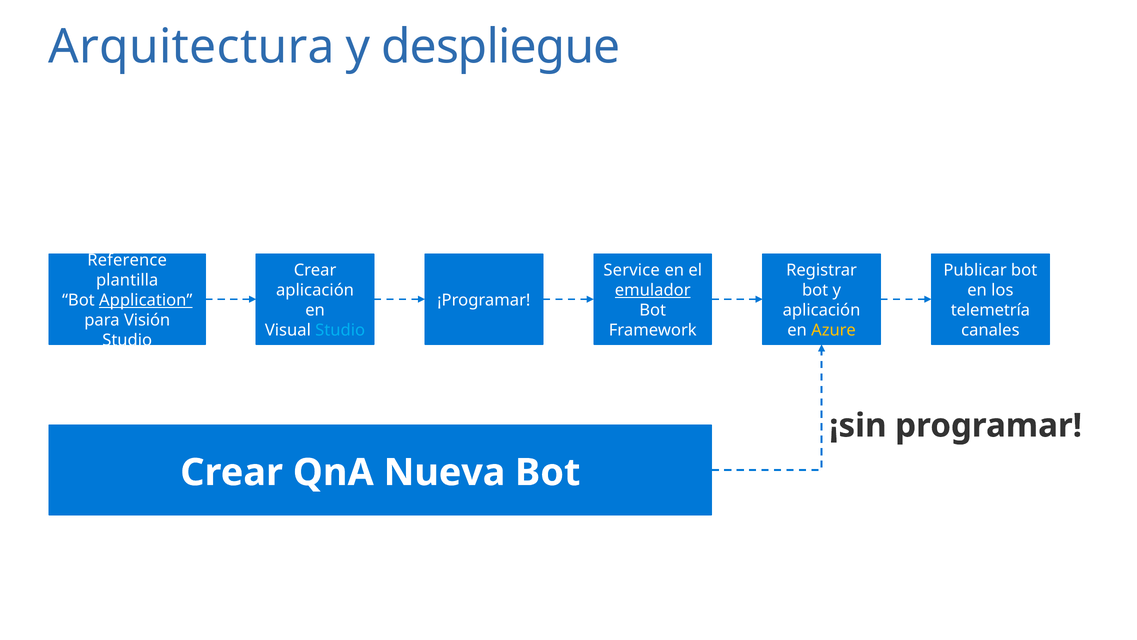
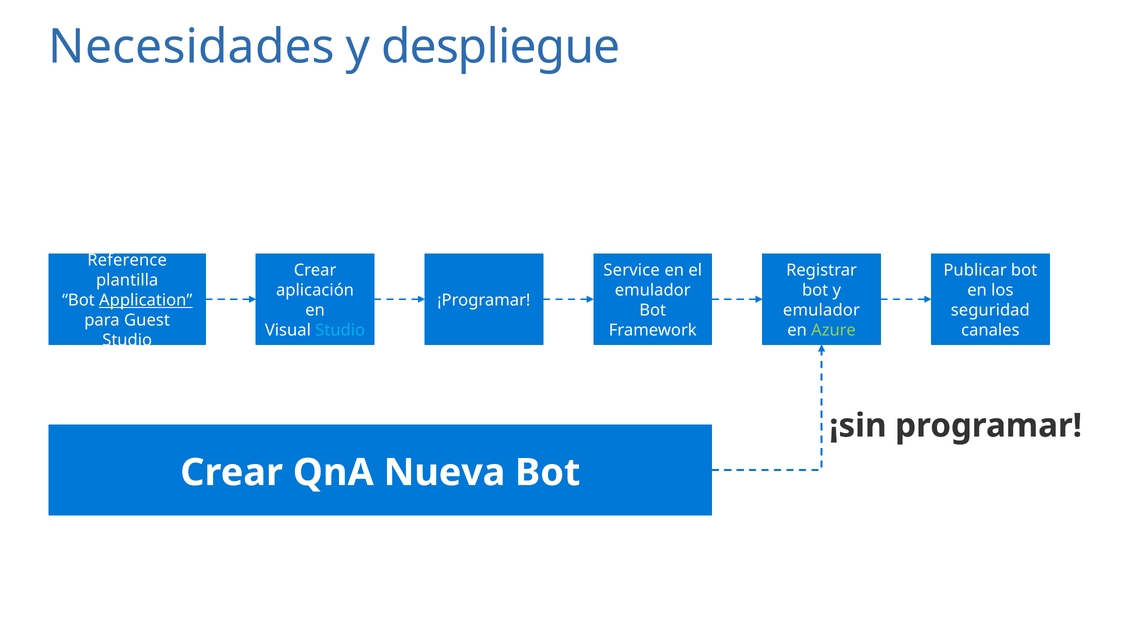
Arquitectura: Arquitectura -> Necesidades (192, 47)
emulador underline: present -> none (653, 290)
aplicación: aplicación -> emulador (821, 310)
telemetría: telemetría -> seguridad (990, 310)
Visión: Visión -> Guest (147, 320)
Azure colour: yellow -> light green (834, 330)
